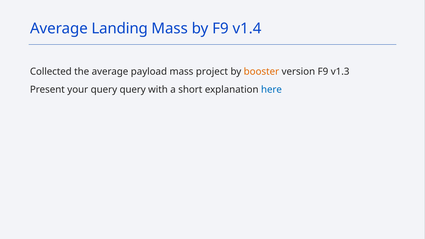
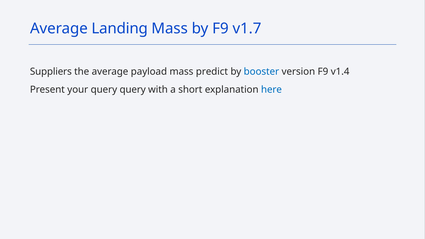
v1.4: v1.4 -> v1.7 (247, 28)
Collected: Collected -> Suppliers (51, 72)
project: project -> predict (212, 72)
booster colour: orange -> blue (261, 72)
v1.3: v1.3 -> v1.4 (340, 72)
